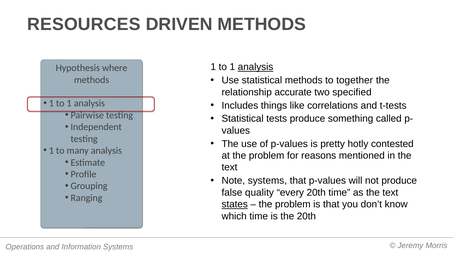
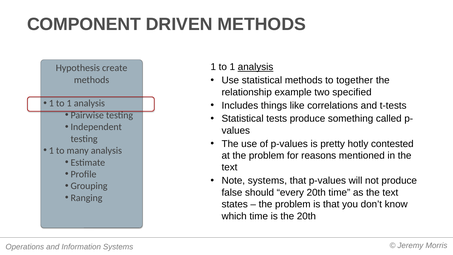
RESOURCES: RESOURCES -> COMPONENT (84, 24)
where: where -> create (115, 68)
accurate: accurate -> example (293, 92)
quality: quality -> should (260, 192)
states underline: present -> none (235, 204)
